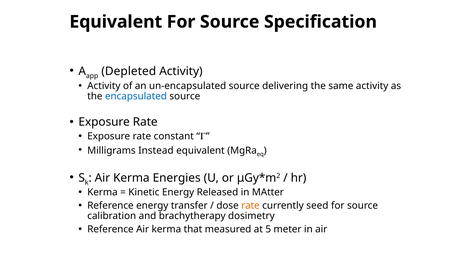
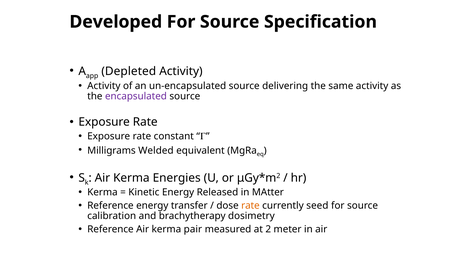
Equivalent: Equivalent -> Developed (116, 22)
encapsulated colour: blue -> purple (136, 96)
Instead: Instead -> Welded (156, 150)
that: that -> pair (193, 229)
5: 5 -> 2 (268, 229)
